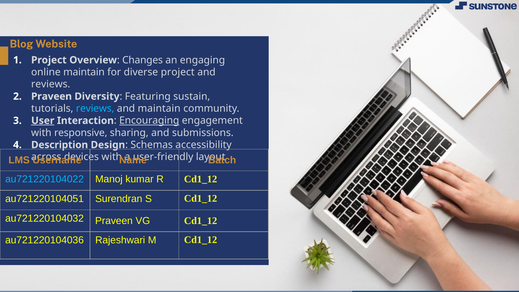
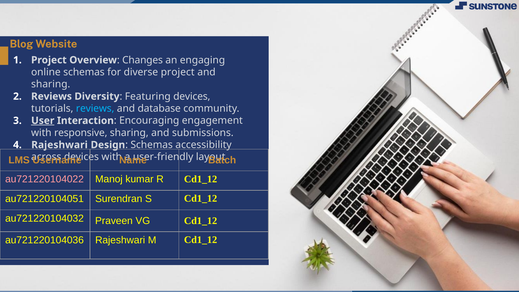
online maintain: maintain -> schemas (84, 72)
reviews: reviews -> sharing (51, 84)
Praveen: Praveen -> Reviews (52, 96)
Featuring sustain: sustain -> devices (192, 96)
and maintain: maintain -> database (159, 108)
Encouraging underline: present -> none (149, 121)
Description: Description -> Rajeshwari (60, 145)
au721220104022 colour: light blue -> pink (44, 179)
